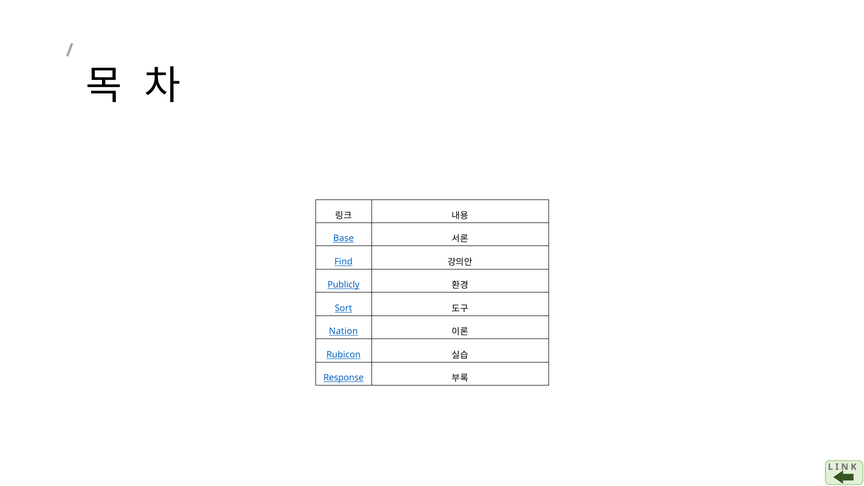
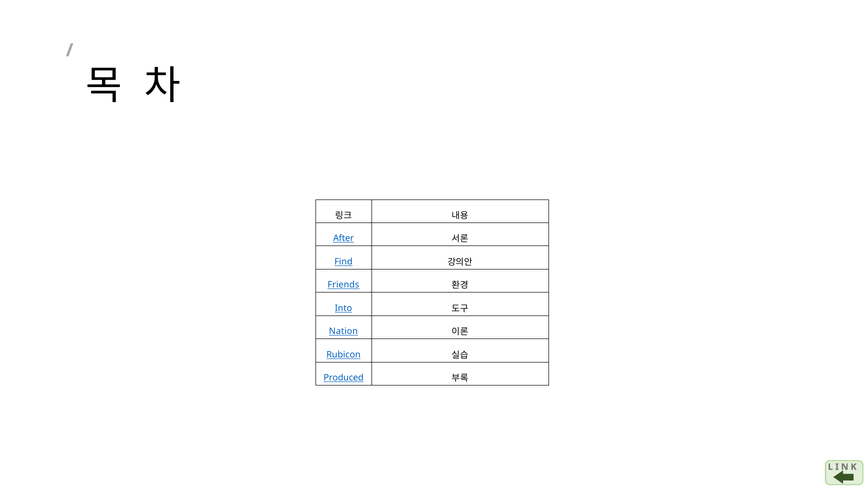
Base: Base -> After (344, 238)
Publicly: Publicly -> Friends (343, 285)
Sort: Sort -> Into (343, 308)
Response: Response -> Produced (344, 378)
